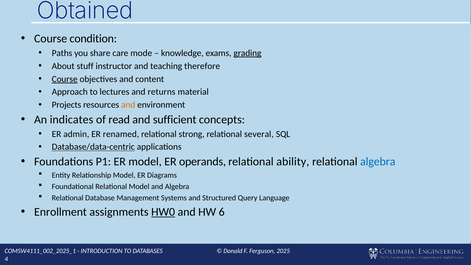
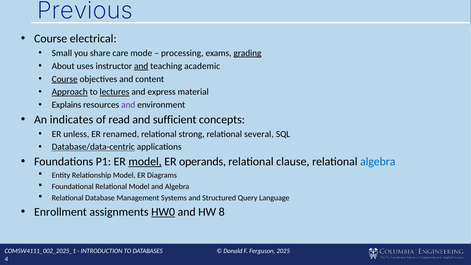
Obtained: Obtained -> Previous (85, 11)
condition: condition -> electrical (93, 39)
Paths: Paths -> Small (62, 53)
knowledge: knowledge -> processing (182, 53)
stuff: stuff -> uses (85, 66)
and underline: none -> present (141, 66)
therefore: therefore -> academic (202, 66)
Approach underline: none -> present (70, 92)
lectures underline: none -> present (115, 92)
returns: returns -> express (162, 92)
Projects: Projects -> Explains (66, 105)
and colour: orange -> purple (128, 105)
admin: admin -> unless (76, 134)
model underline: none -> present (145, 162)
ability: ability -> clause (293, 162)
6: 6 -> 8 (222, 212)
